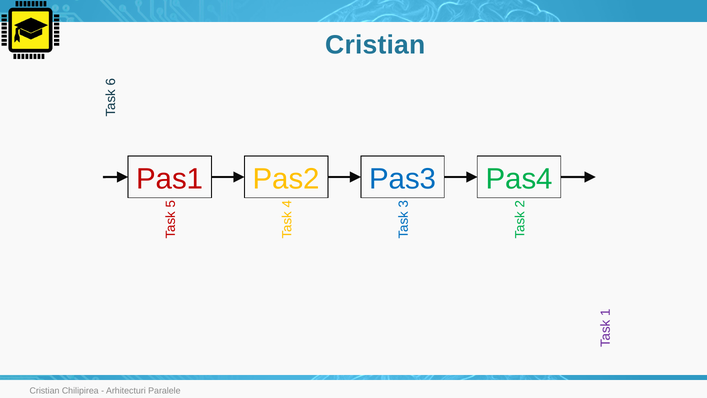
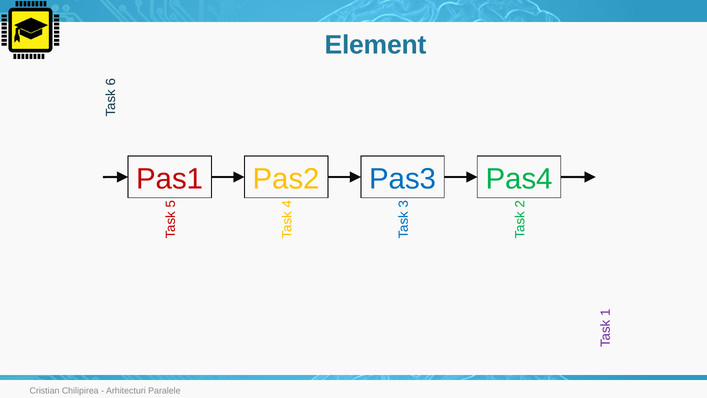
Cristian: Cristian -> Element (376, 45)
